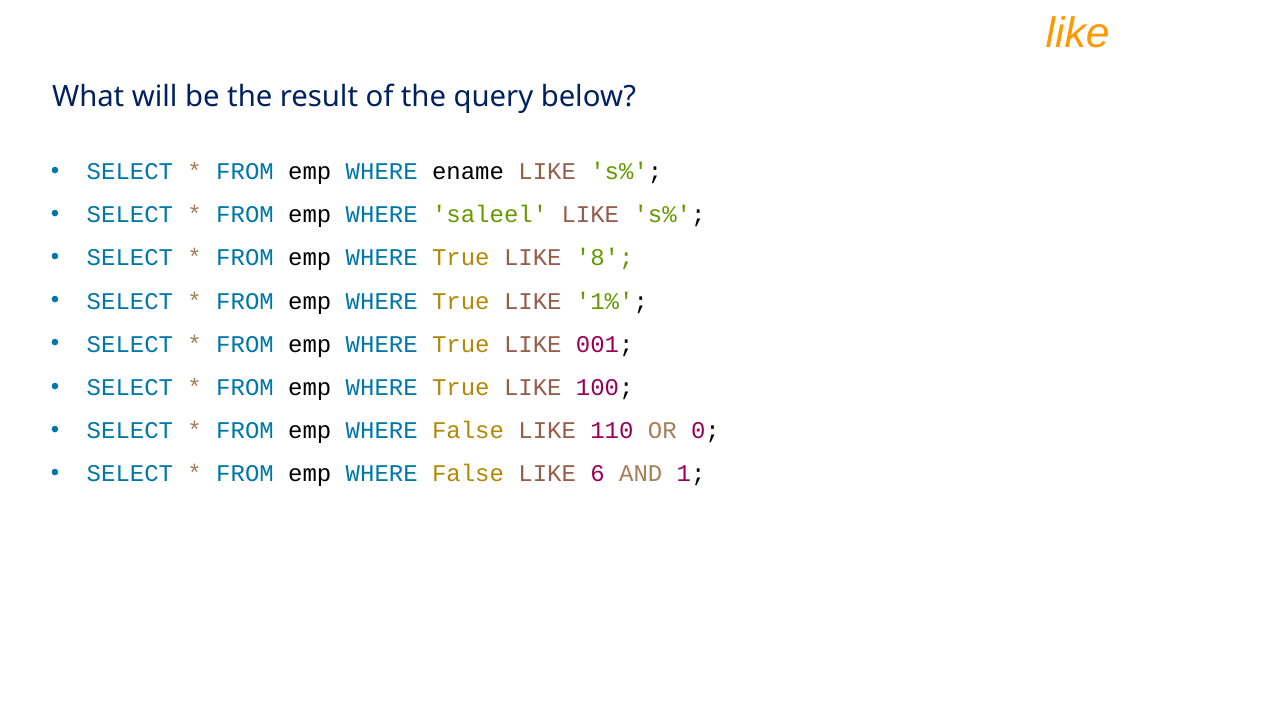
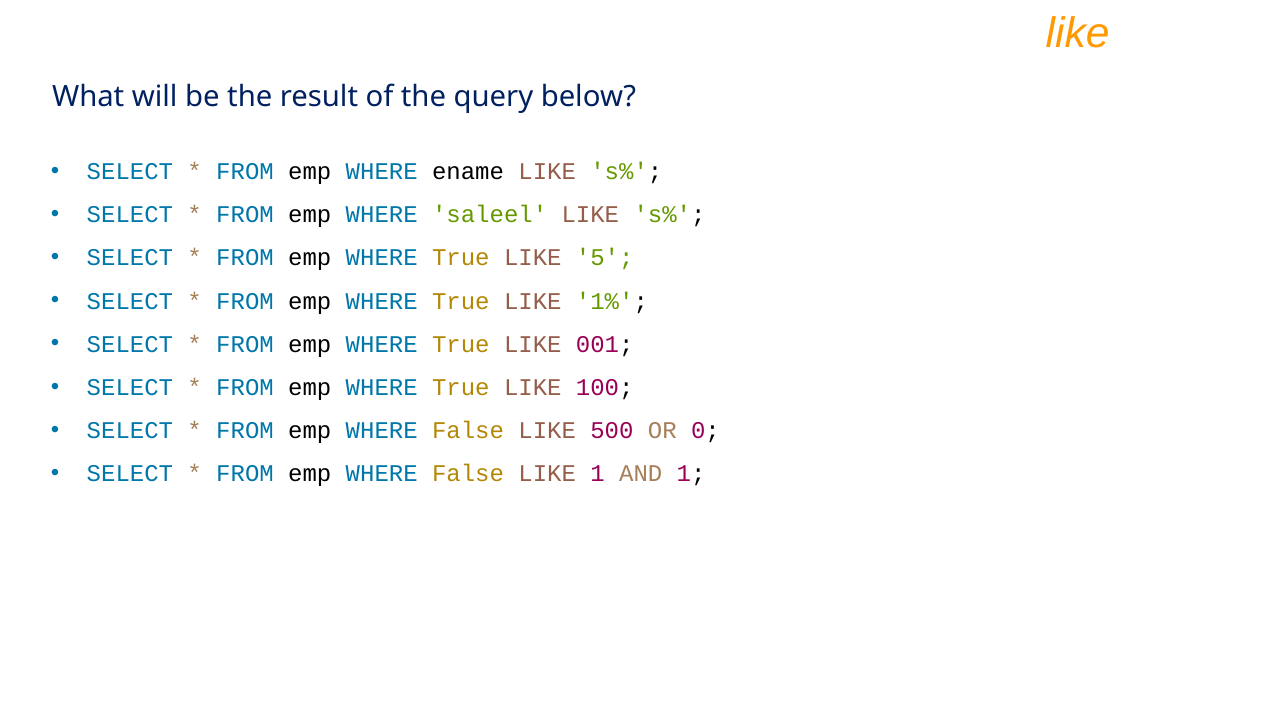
8: 8 -> 5 (605, 258)
110: 110 -> 500 (612, 431)
LIKE 6: 6 -> 1 (598, 474)
